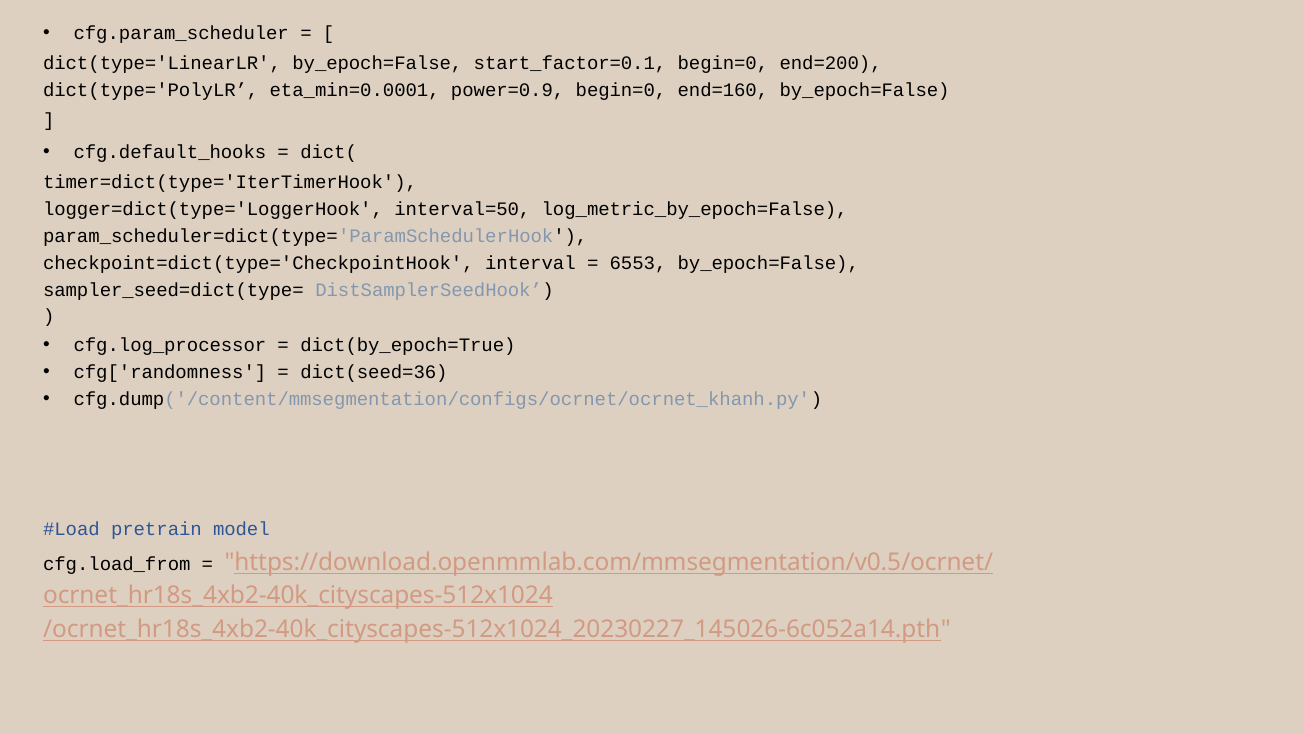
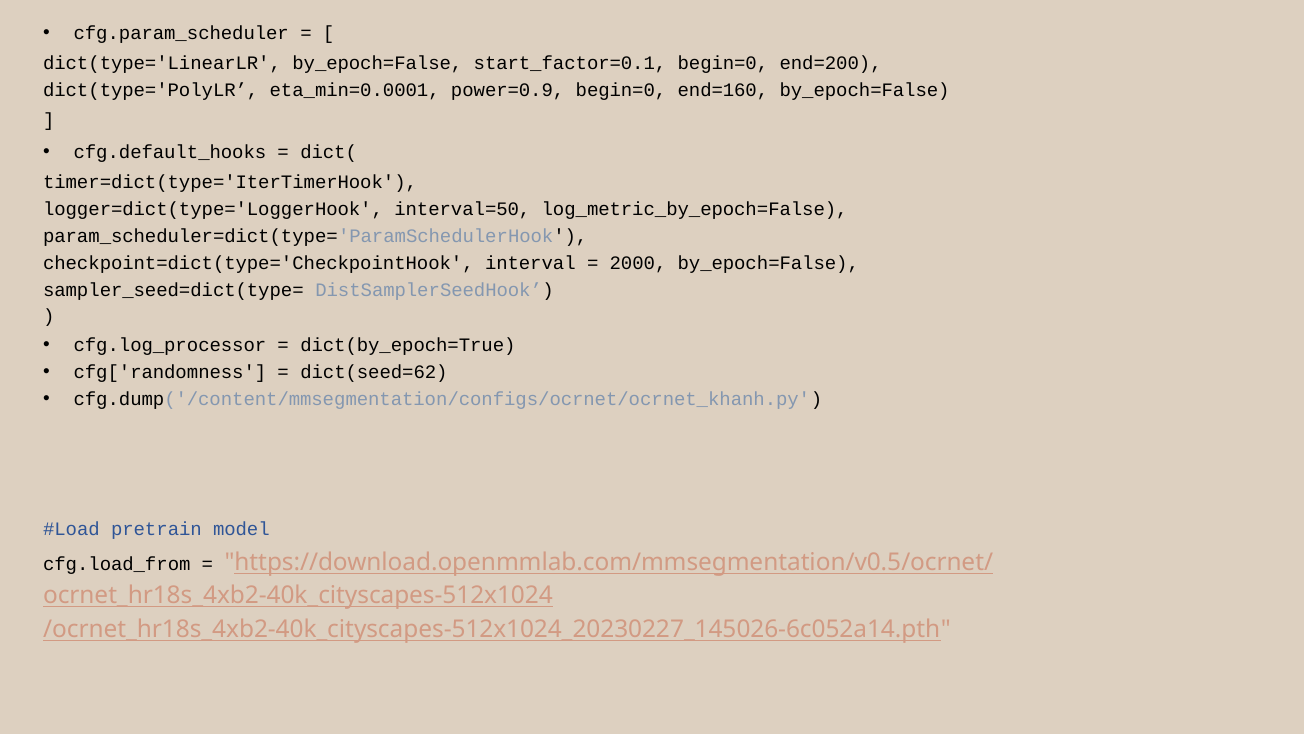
6553: 6553 -> 2000 (638, 263)
dict(seed=36: dict(seed=36 -> dict(seed=62 (374, 372)
